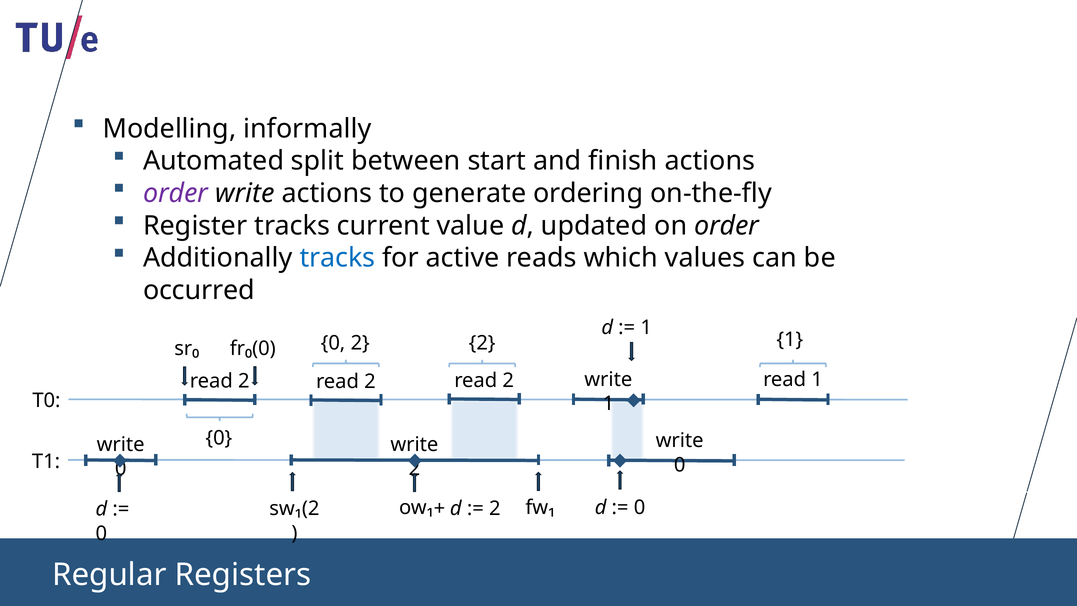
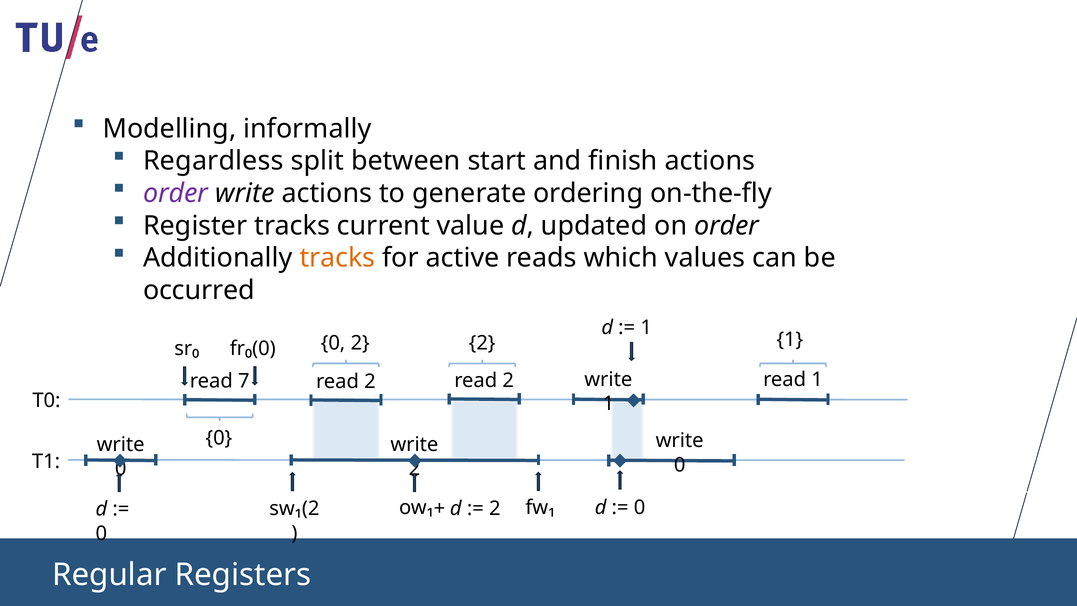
Automated: Automated -> Regardless (213, 161)
tracks colour: blue -> orange (337, 258)
2: 2 -> 7 (244, 381)
